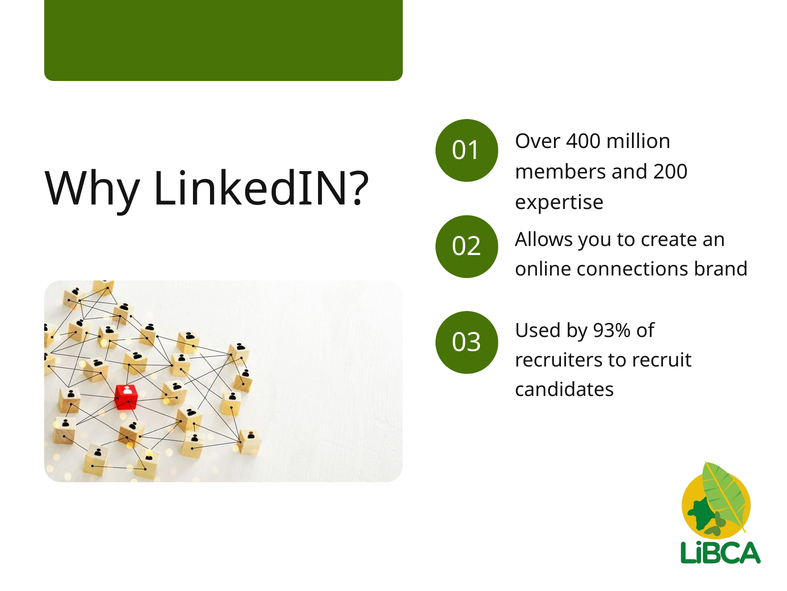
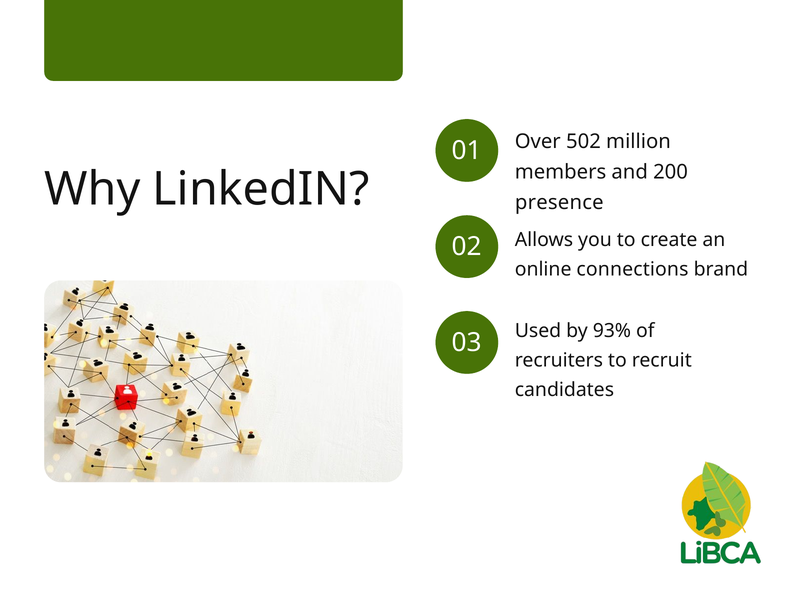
400: 400 -> 502 (583, 141)
expertise: expertise -> presence (559, 202)
